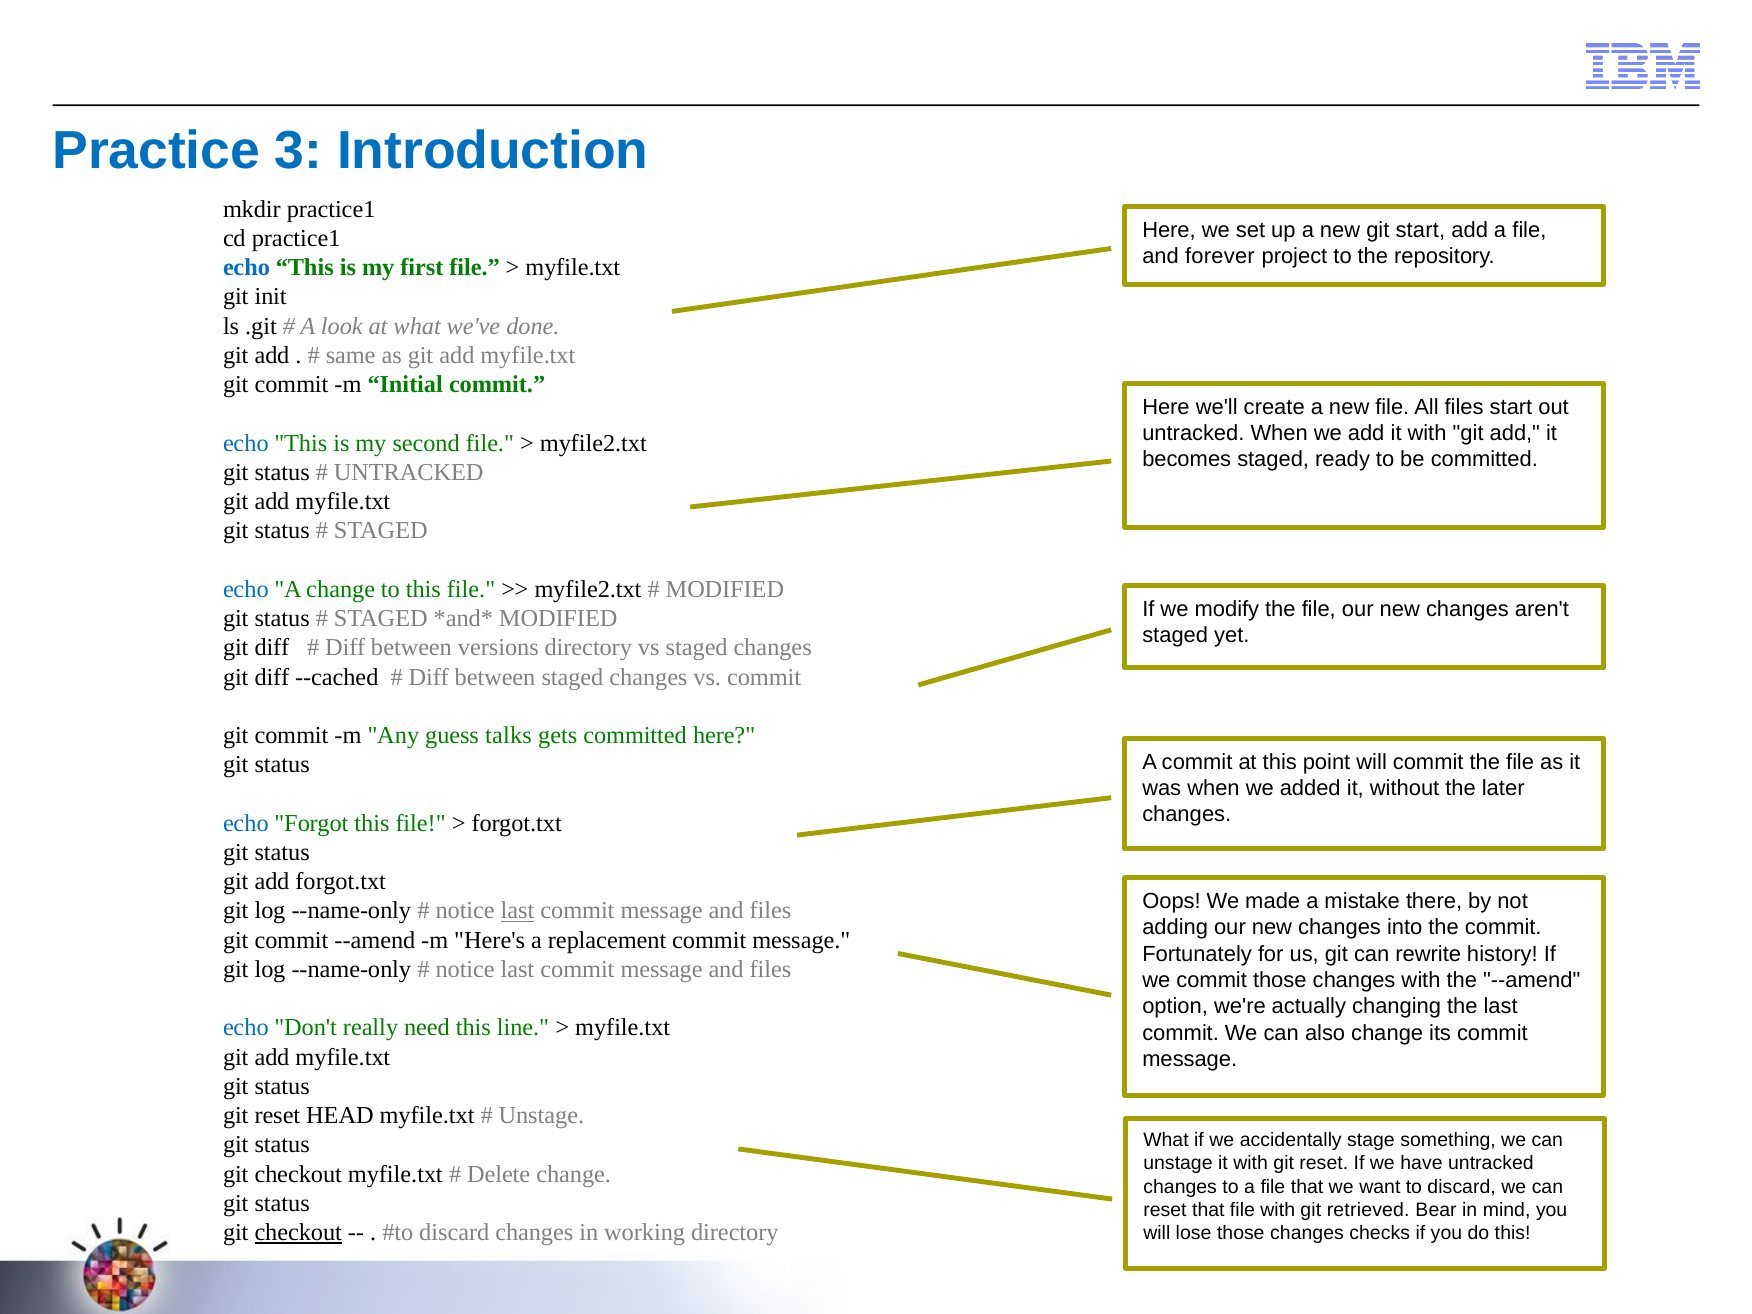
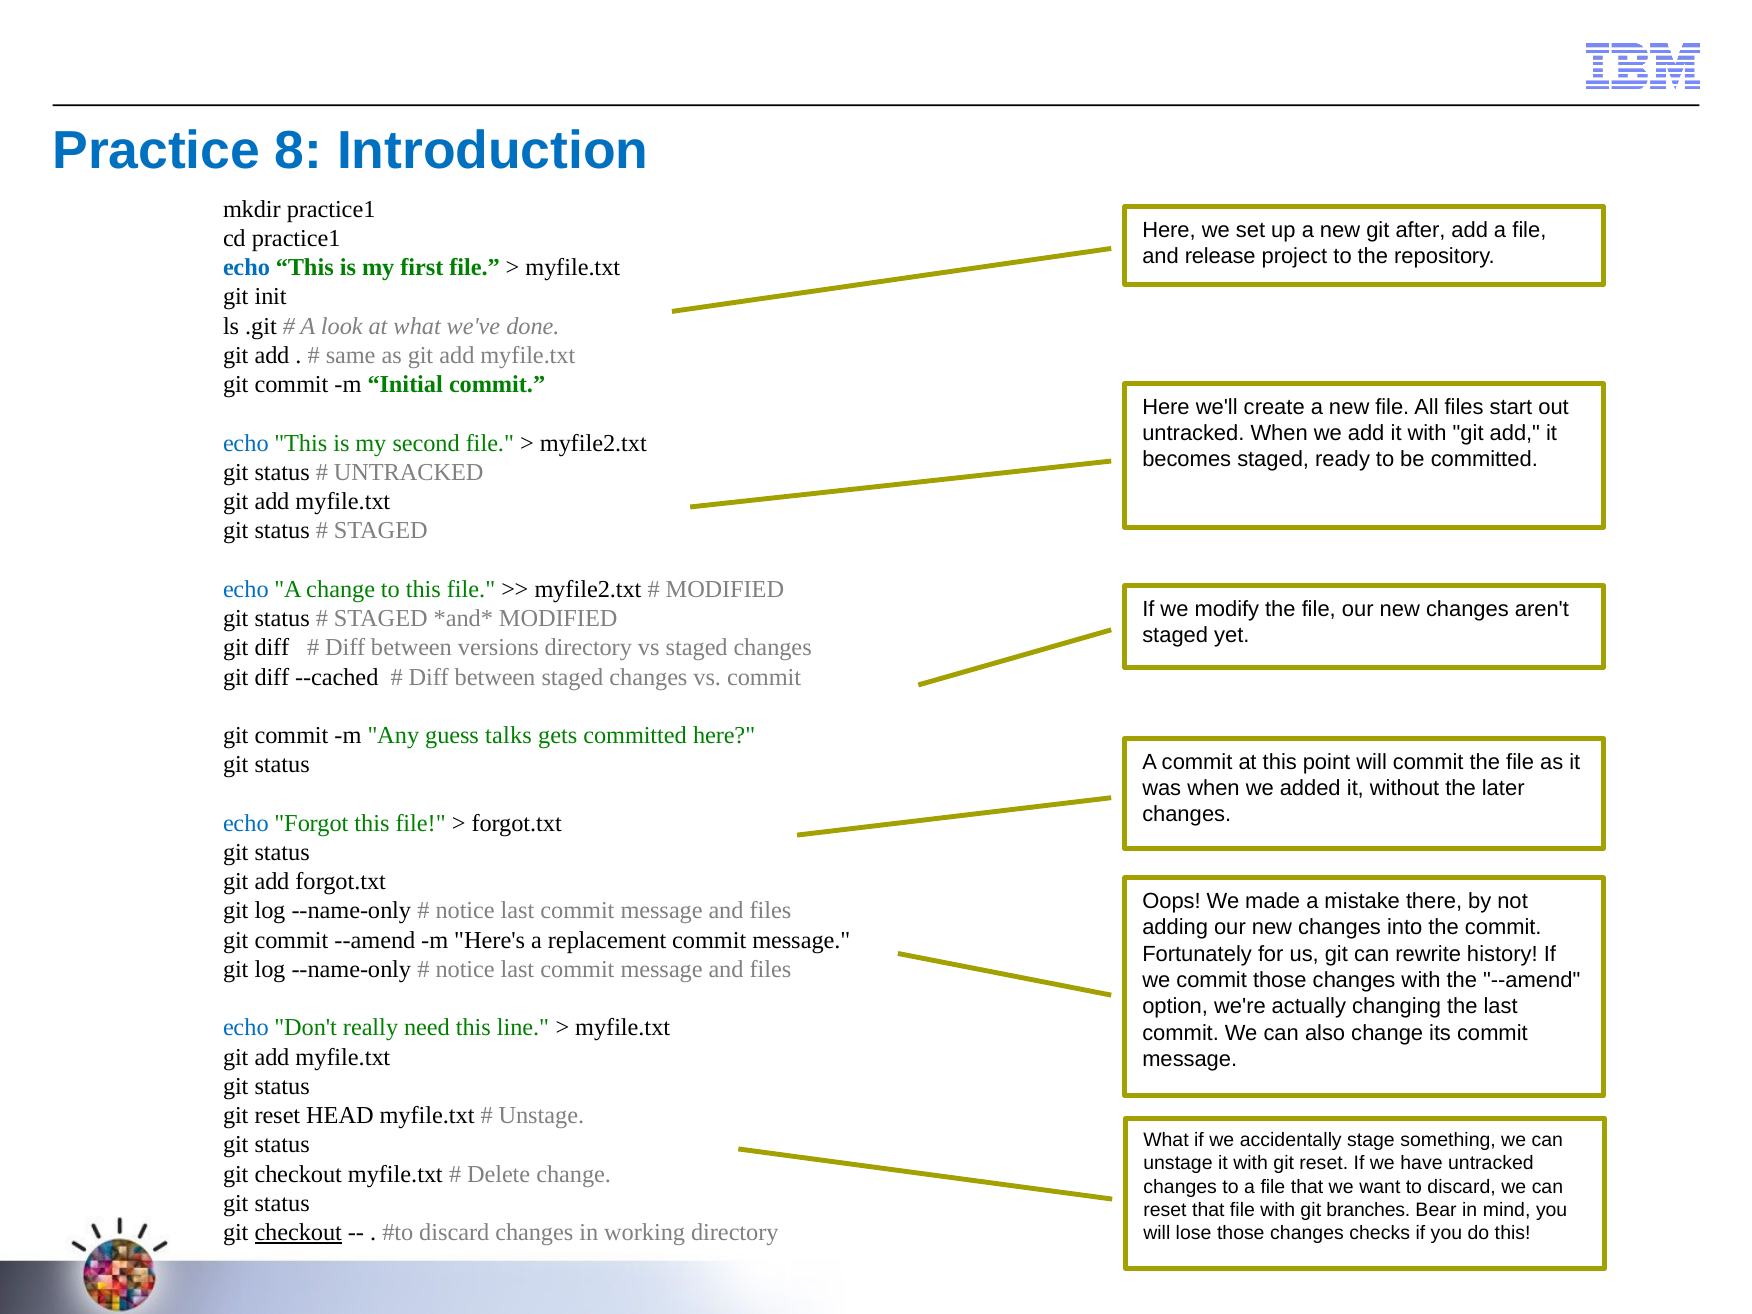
3: 3 -> 8 (299, 151)
git start: start -> after (1420, 230)
forever: forever -> release (1220, 256)
last underline: present -> none (517, 911)
retrieved: retrieved -> branches (1368, 1210)
